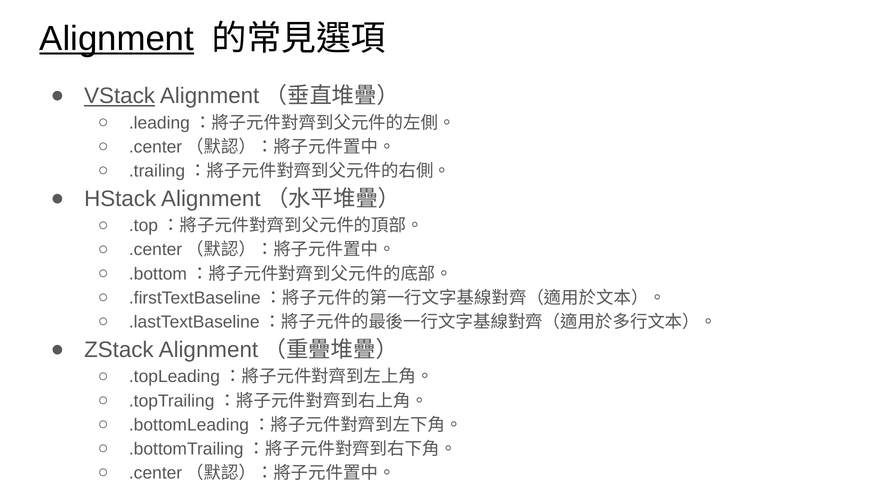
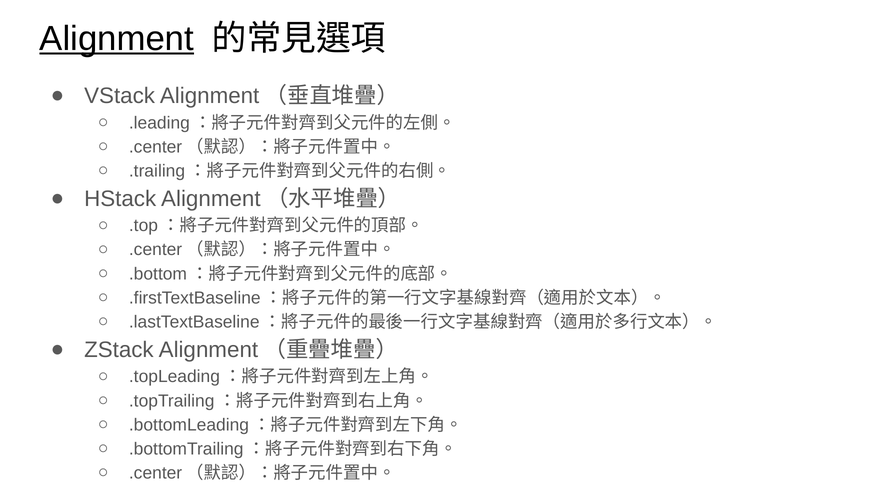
VStack underline: present -> none (120, 96)
